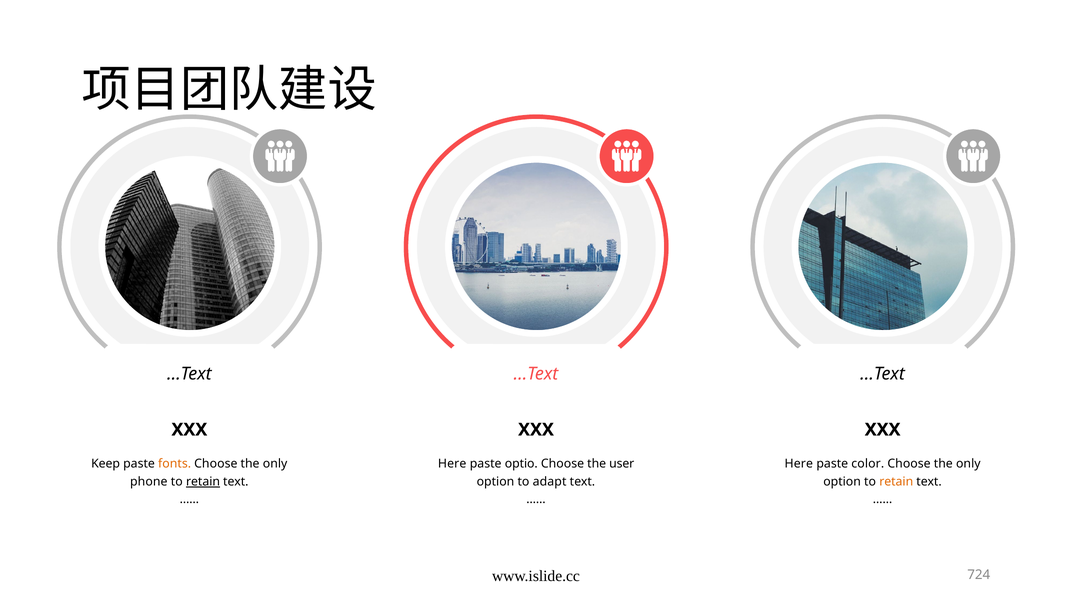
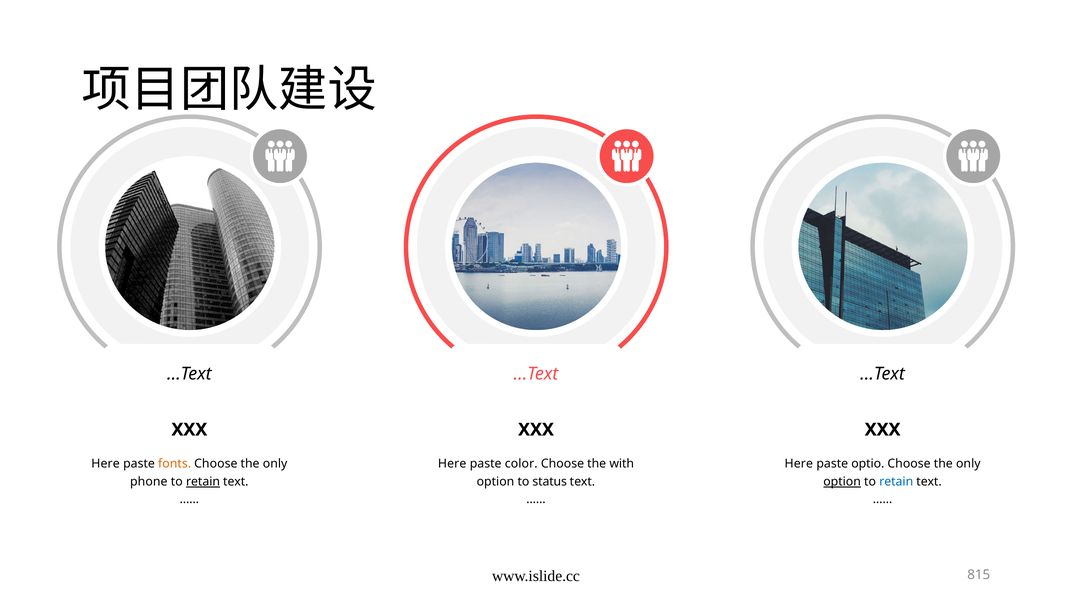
Keep: Keep -> Here (106, 464)
optio: optio -> color (521, 464)
user: user -> with (622, 464)
color: color -> optio (868, 464)
adapt: adapt -> status (550, 482)
option underline: none -> present (842, 482)
retain colour: orange -> blue (896, 482)
724: 724 -> 815 (979, 575)
